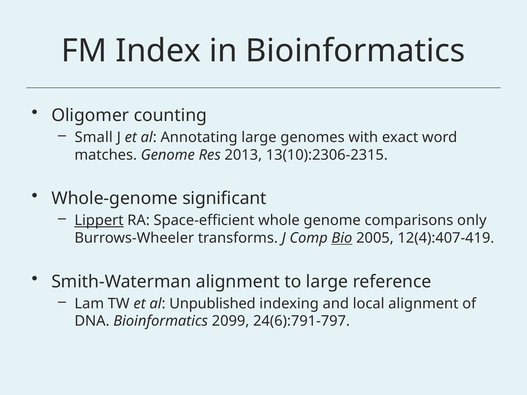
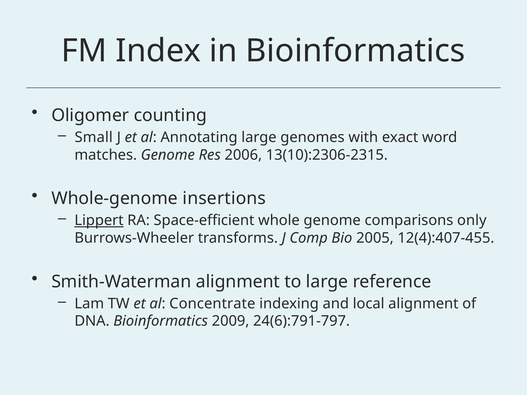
2013: 2013 -> 2006 (243, 155)
significant: significant -> insertions (224, 199)
Bio underline: present -> none (342, 238)
12(4):407-419: 12(4):407-419 -> 12(4):407-455 (446, 238)
Unpublished: Unpublished -> Concentrate (212, 304)
2099: 2099 -> 2009 (231, 321)
